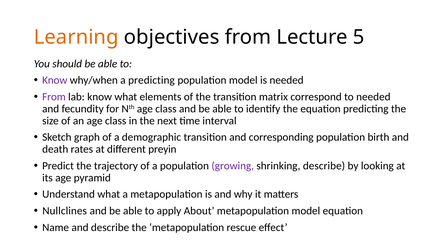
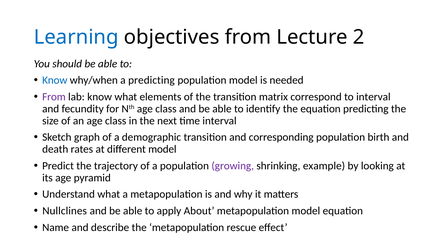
Learning colour: orange -> blue (76, 37)
5: 5 -> 2 (359, 37)
Know colour: purple -> blue (55, 81)
to needed: needed -> interval (373, 97)
different preyin: preyin -> model (162, 150)
shrinking describe: describe -> example (324, 166)
